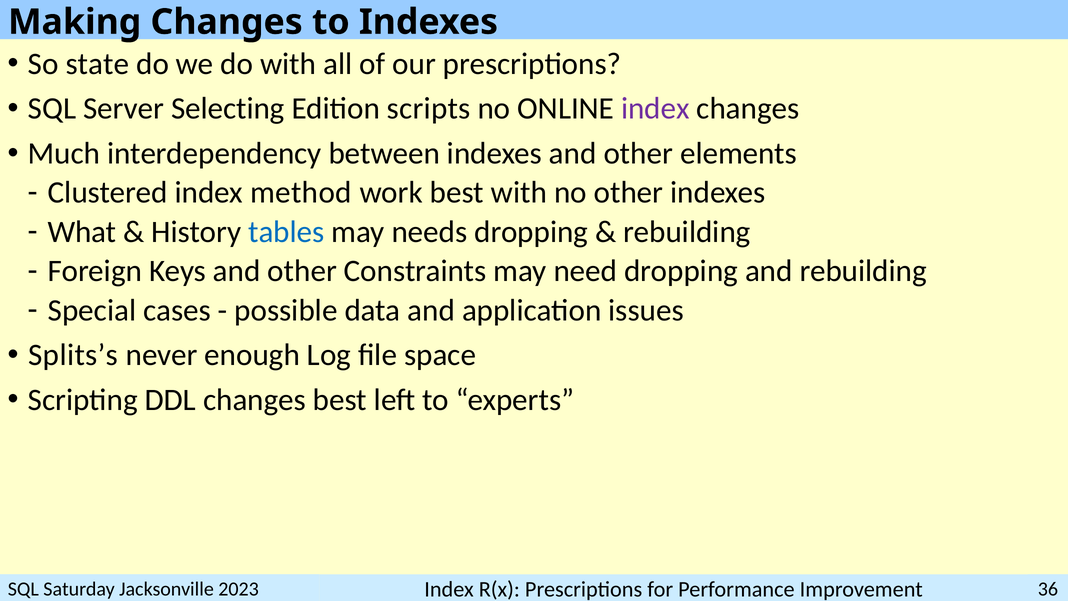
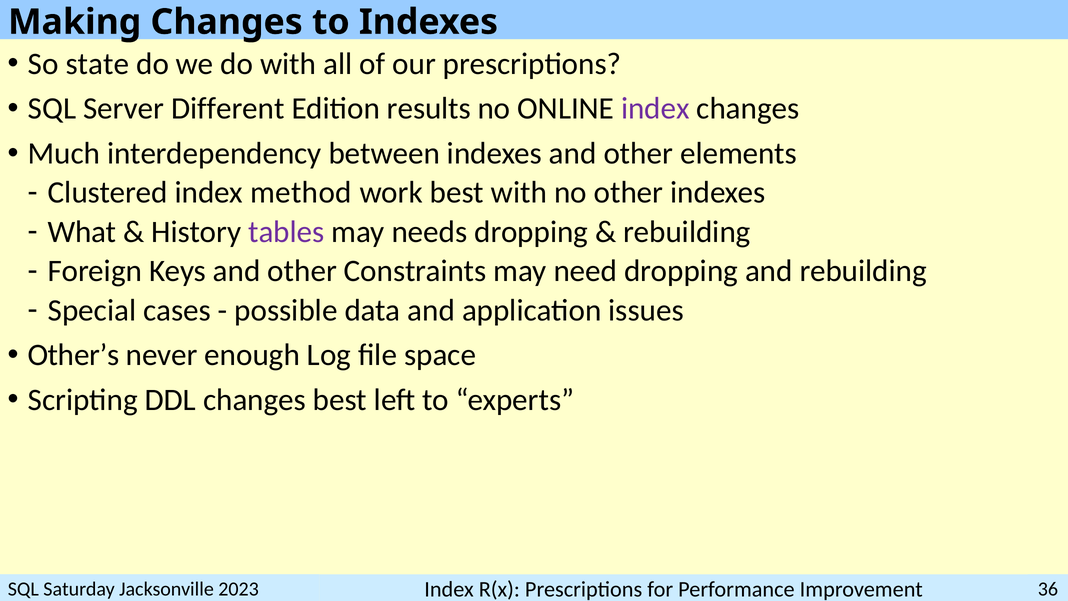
Selecting: Selecting -> Different (228, 109)
scripts: scripts -> results (429, 109)
tables colour: blue -> purple (286, 232)
Splits’s: Splits’s -> Other’s (73, 355)
